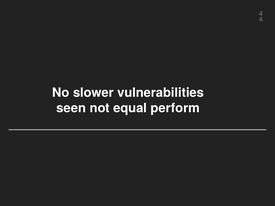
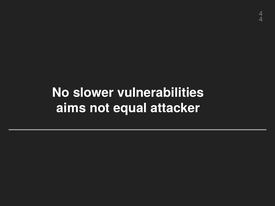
seen: seen -> aims (71, 108)
perform: perform -> attacker (175, 108)
